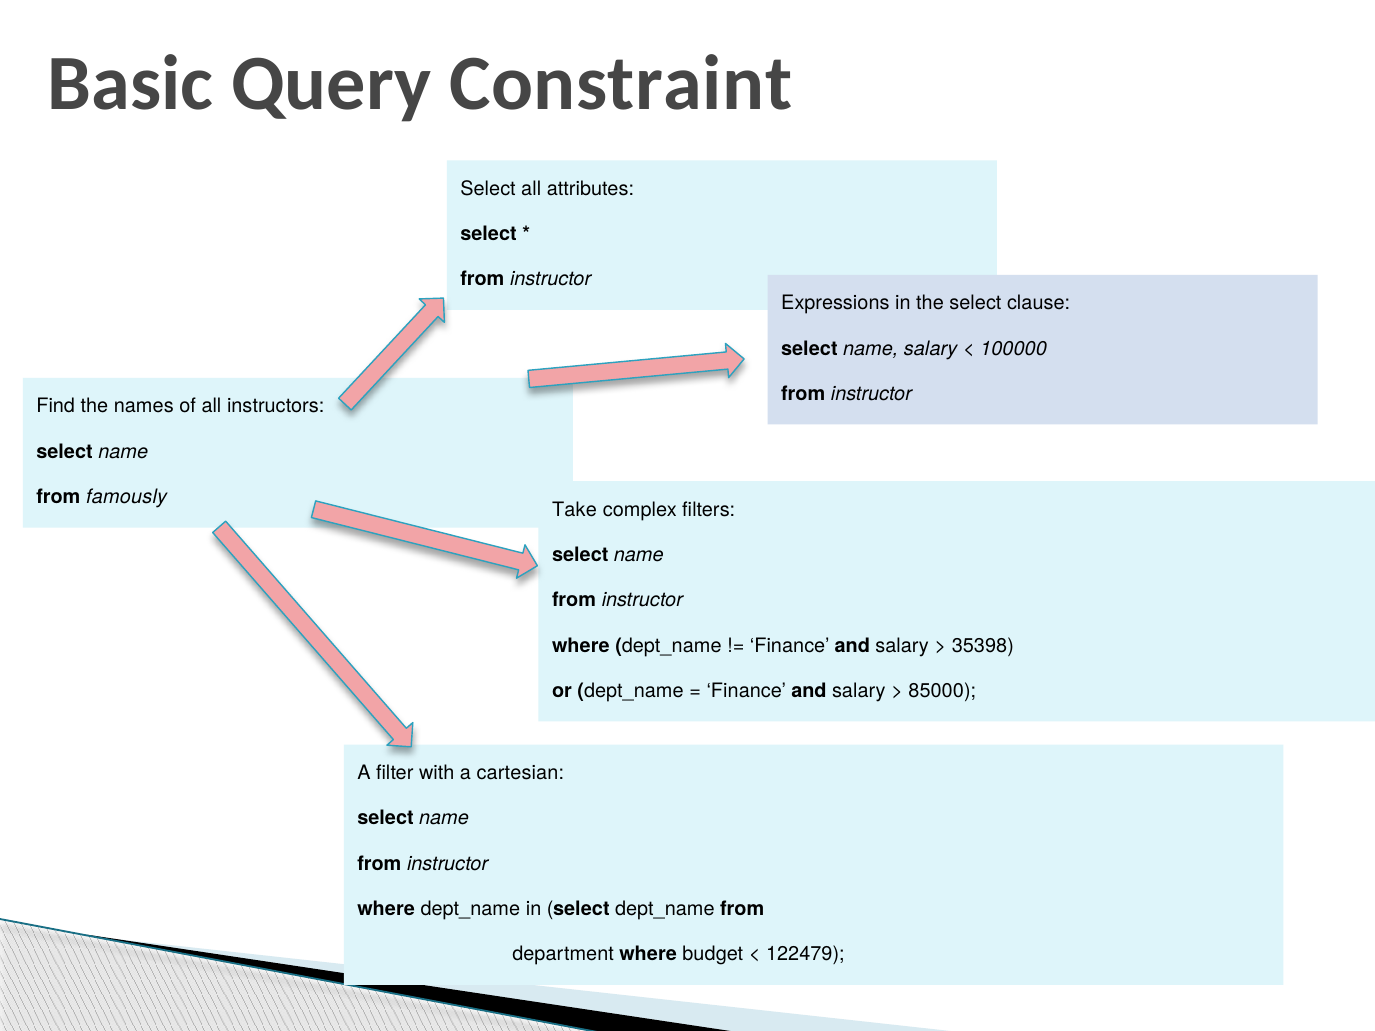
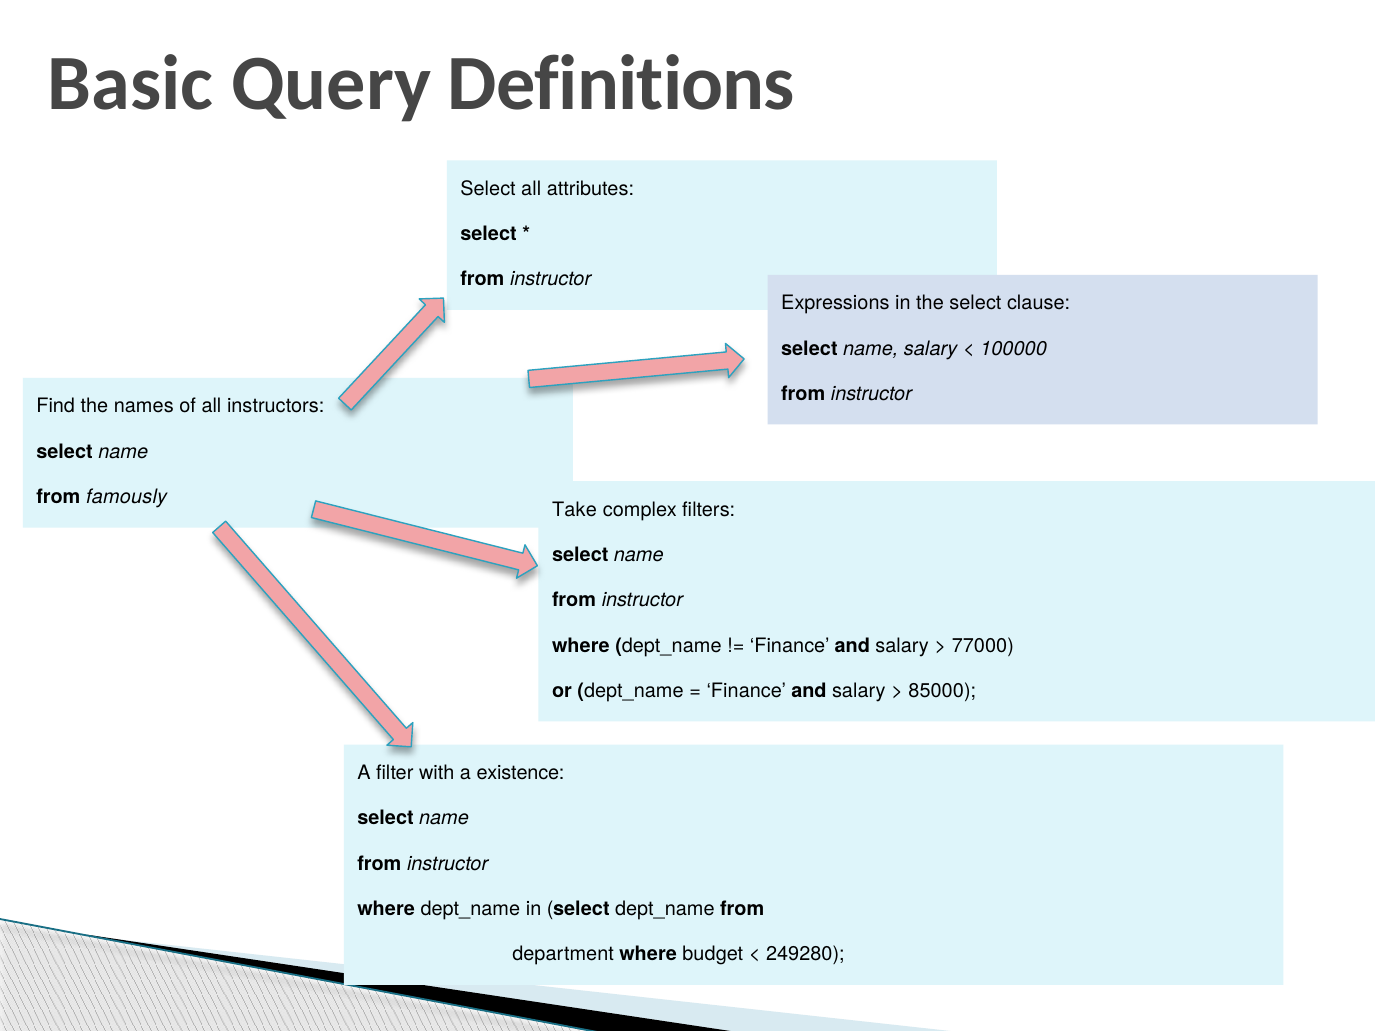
Constraint: Constraint -> Definitions (621, 83)
35398: 35398 -> 77000 (983, 646)
cartesian: cartesian -> existence (521, 773)
122479: 122479 -> 249280 (805, 955)
